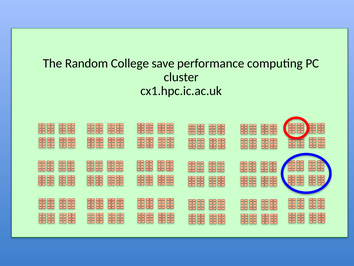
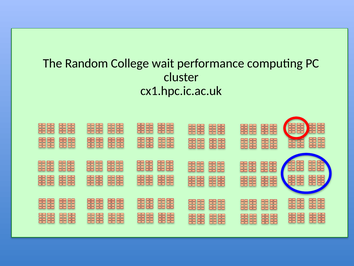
save: save -> wait (163, 63)
